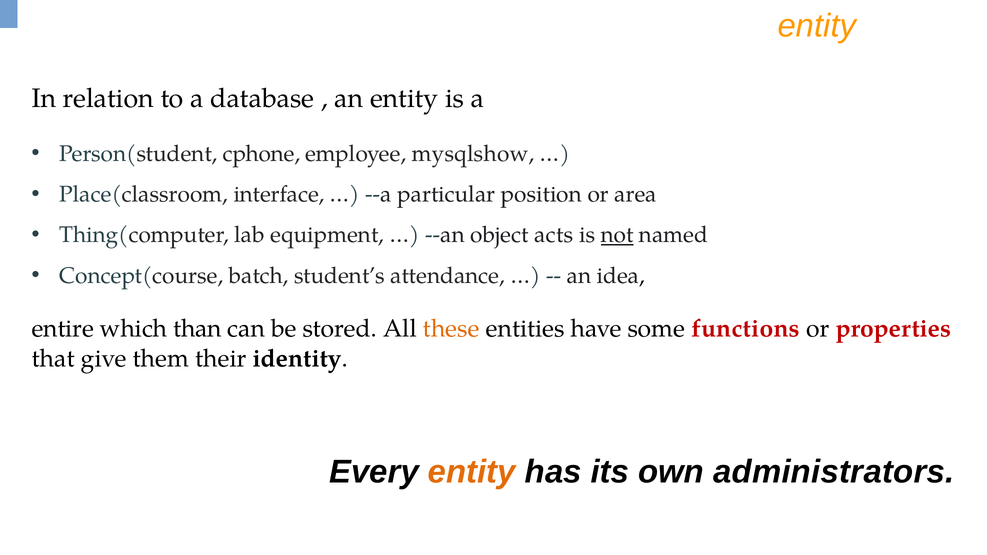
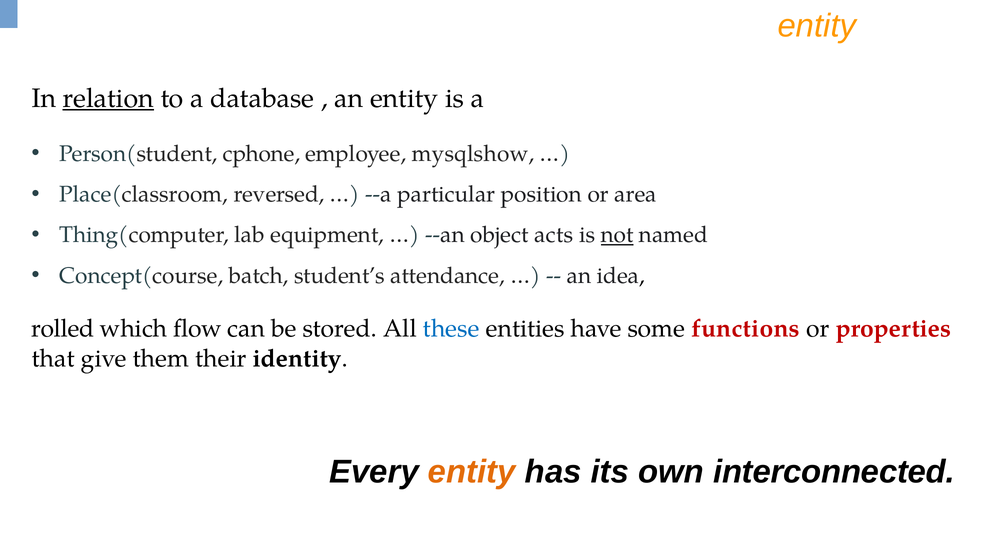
relation underline: none -> present (108, 98)
interface: interface -> reversed (279, 194)
entire: entire -> rolled (63, 329)
than: than -> flow (197, 329)
these colour: orange -> blue (451, 329)
administrators: administrators -> interconnected (834, 472)
